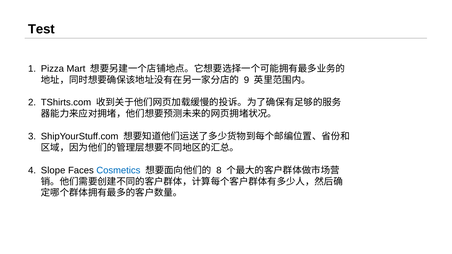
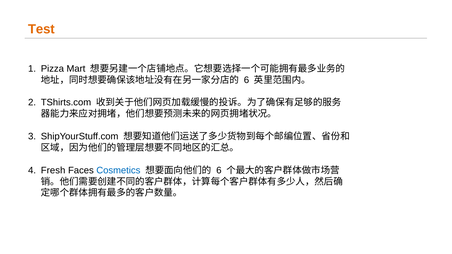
Test colour: black -> orange (41, 29)
9: 9 -> 6 (246, 80)
Slope: Slope -> Fresh (53, 170)
8: 8 -> 6 (219, 170)
